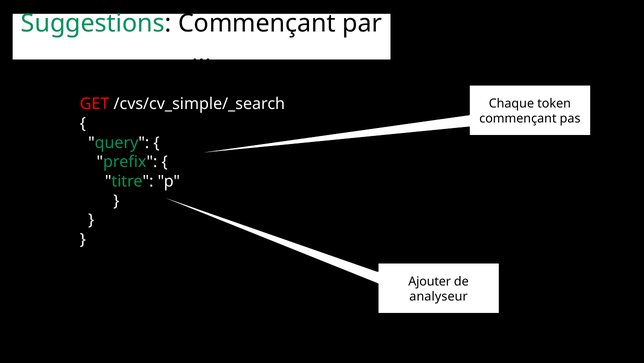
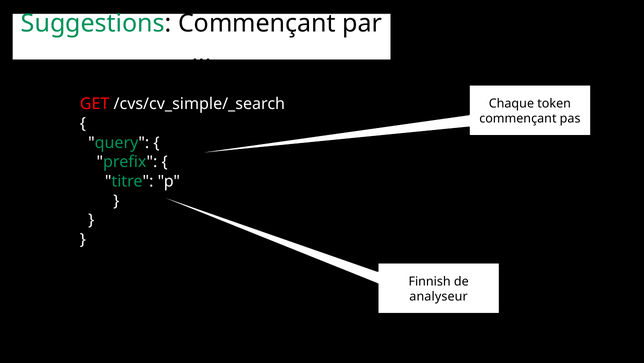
Ajouter: Ajouter -> Finnish (430, 281)
